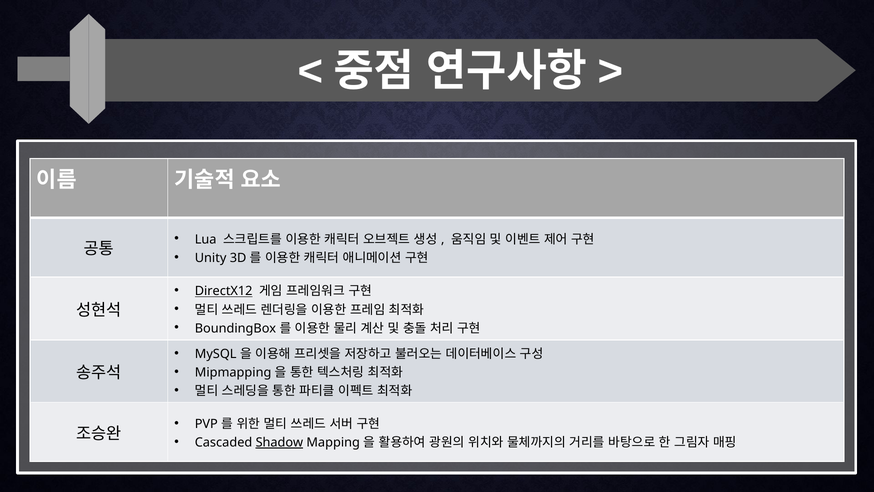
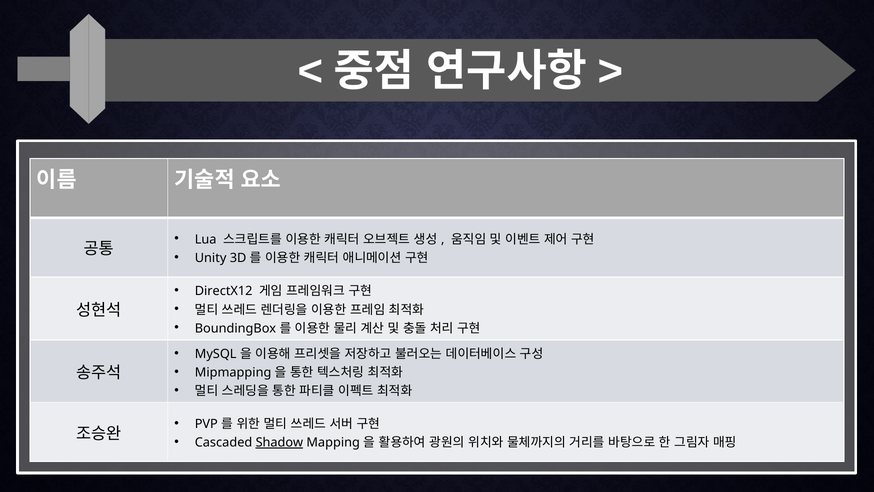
DirectX12 underline: present -> none (224, 291)
